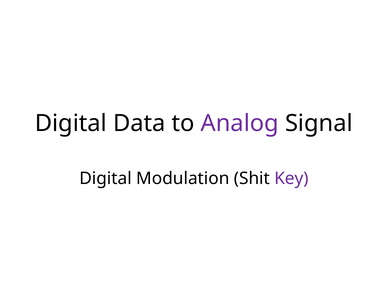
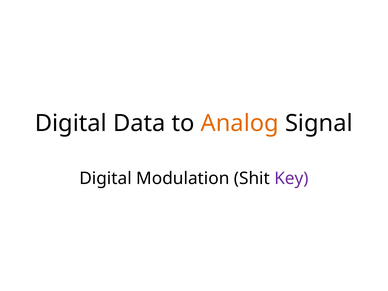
Analog colour: purple -> orange (240, 123)
